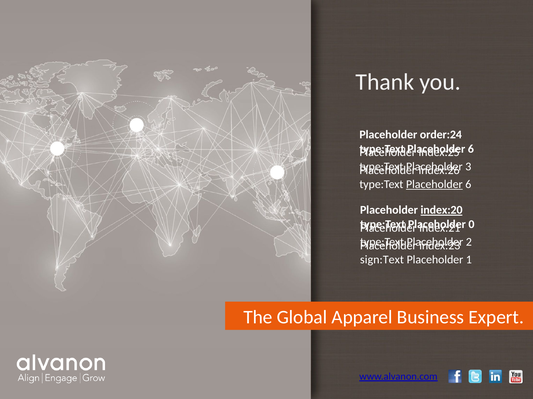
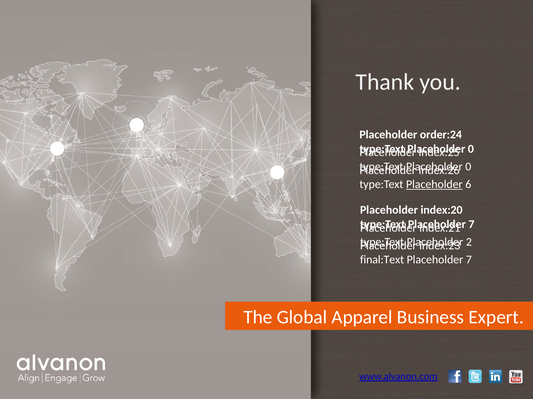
6: 6 -> 0 (471, 149)
3: 3 -> 0 (468, 167)
index:20 underline: present -> none (442, 210)
0: 0 -> 7 (471, 225)
sign:Text: sign:Text -> final:Text (382, 260)
1: 1 -> 7 (469, 260)
